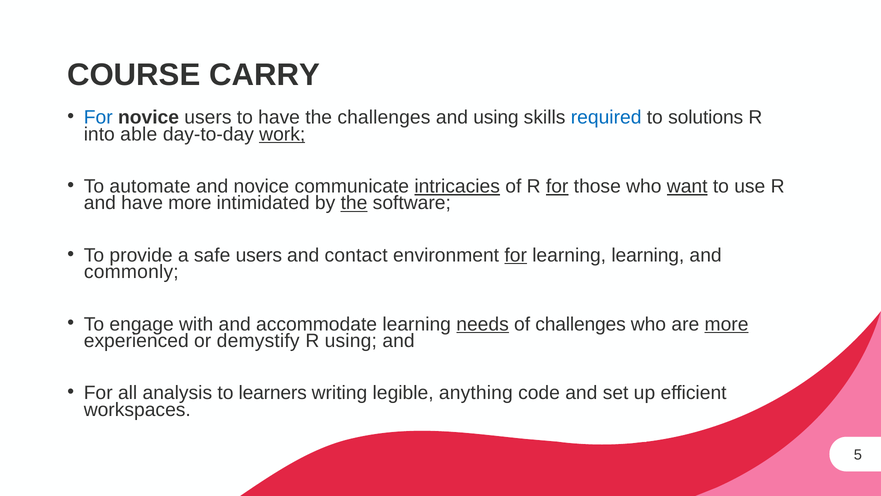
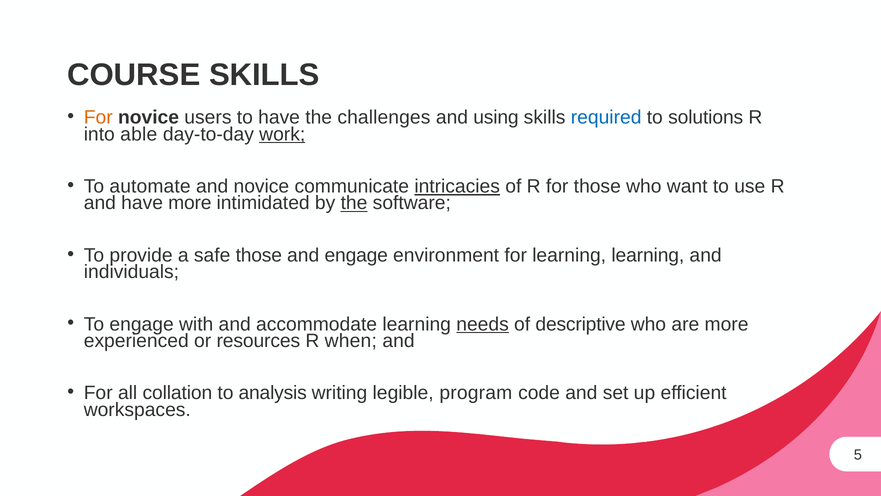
COURSE CARRY: CARRY -> SKILLS (264, 75)
For colour: blue -> orange (98, 118)
for underline: present -> none (557, 186)
want underline: present -> none (687, 186)
safe users: users -> those (259, 255)
and contact: contact -> engage (356, 255)
for underline: present -> none (516, 255)
commonly: commonly -> individuals (131, 272)
of challenges: challenges -> descriptive (581, 324)
more underline: present -> none (727, 324)
demystify: demystify -> resources (258, 341)
R using: using -> when (351, 341)
analysis: analysis -> collation (177, 393)
learners: learners -> analysis (273, 393)
anything: anything -> program (476, 393)
